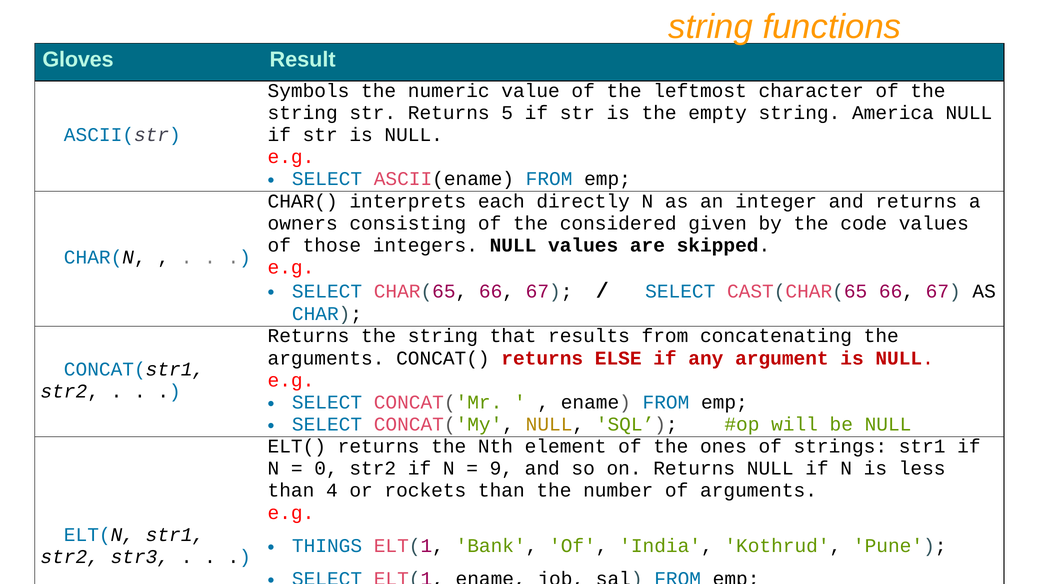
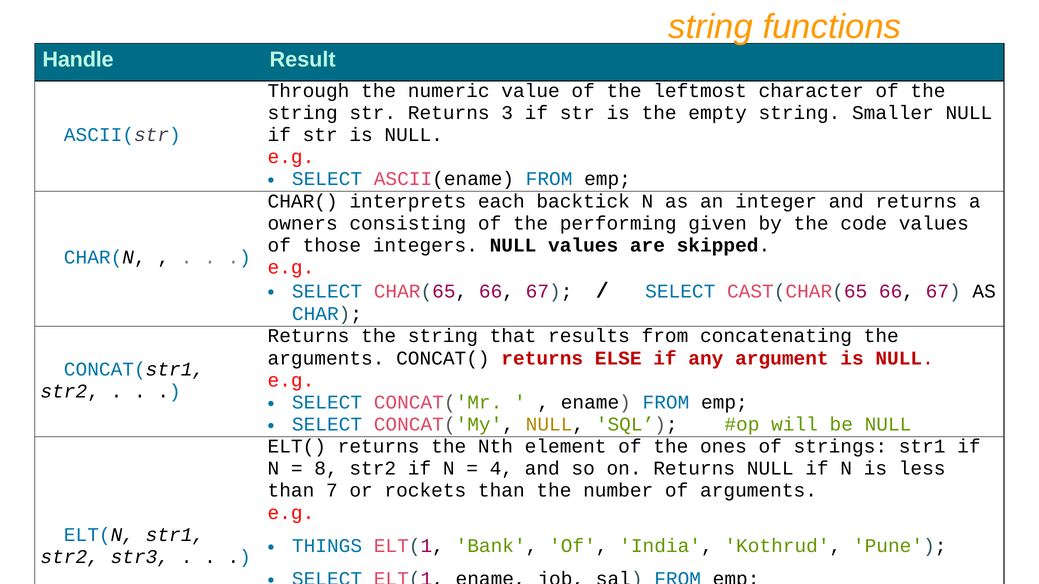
Gloves: Gloves -> Handle (78, 60)
Symbols: Symbols -> Through (308, 91)
5: 5 -> 3 (507, 113)
America: America -> Smaller (893, 113)
directly: directly -> backtick (583, 201)
considered: considered -> performing (618, 223)
0: 0 -> 8 (326, 469)
9: 9 -> 4 (501, 469)
4: 4 -> 7 (332, 491)
